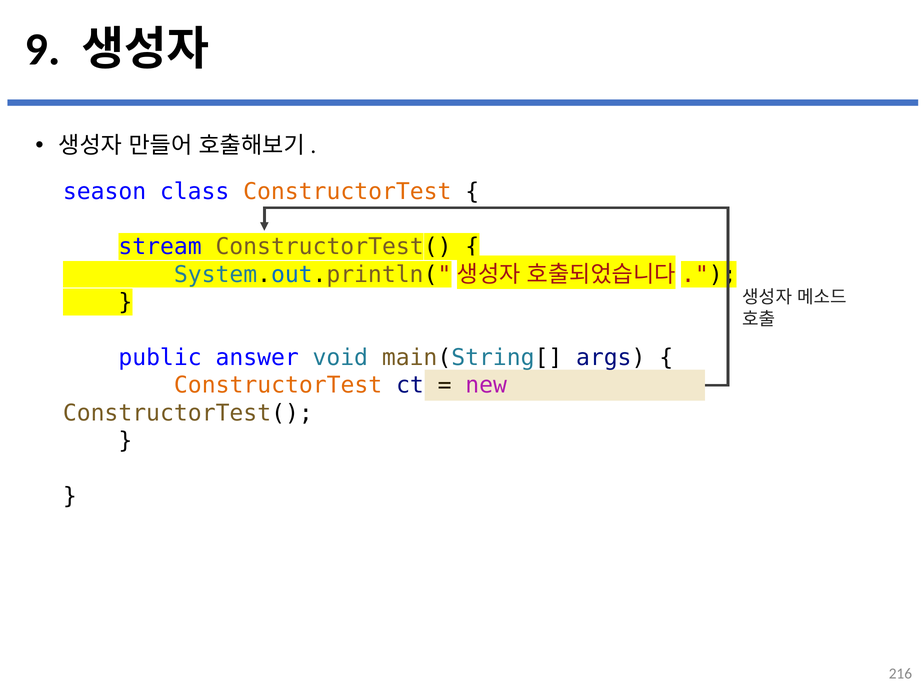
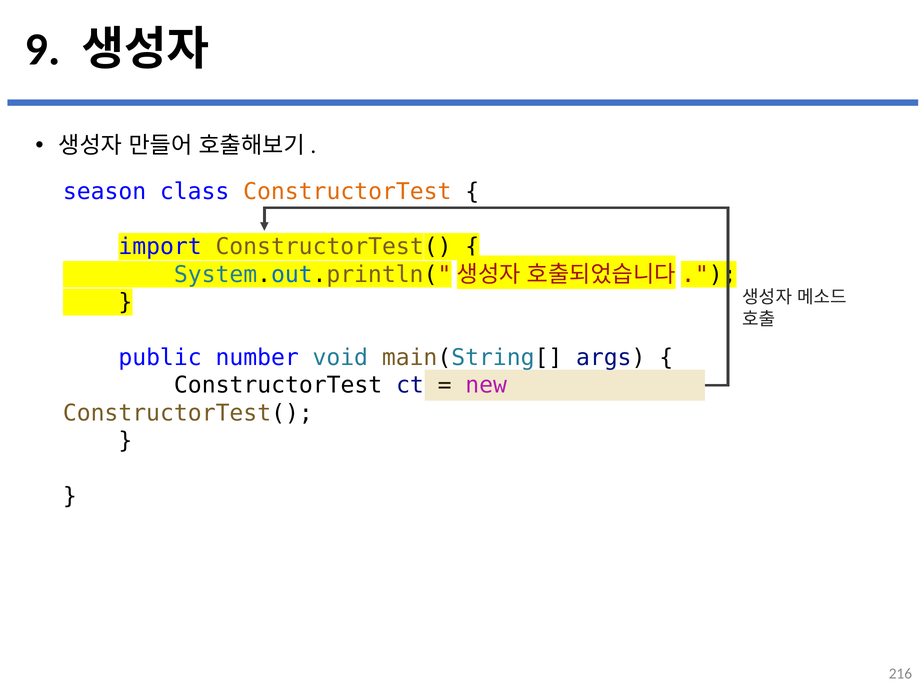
stream: stream -> import (160, 247)
answer: answer -> number (257, 358)
ConstructorTest colour: orange -> black (278, 385)
